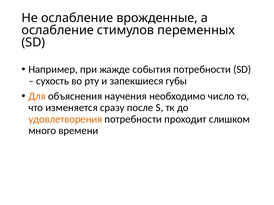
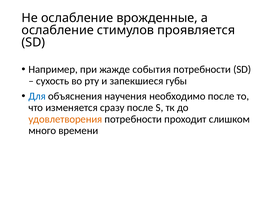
переменных: переменных -> проявляется (196, 30)
Для colour: orange -> blue (37, 96)
необходимо число: число -> после (221, 96)
